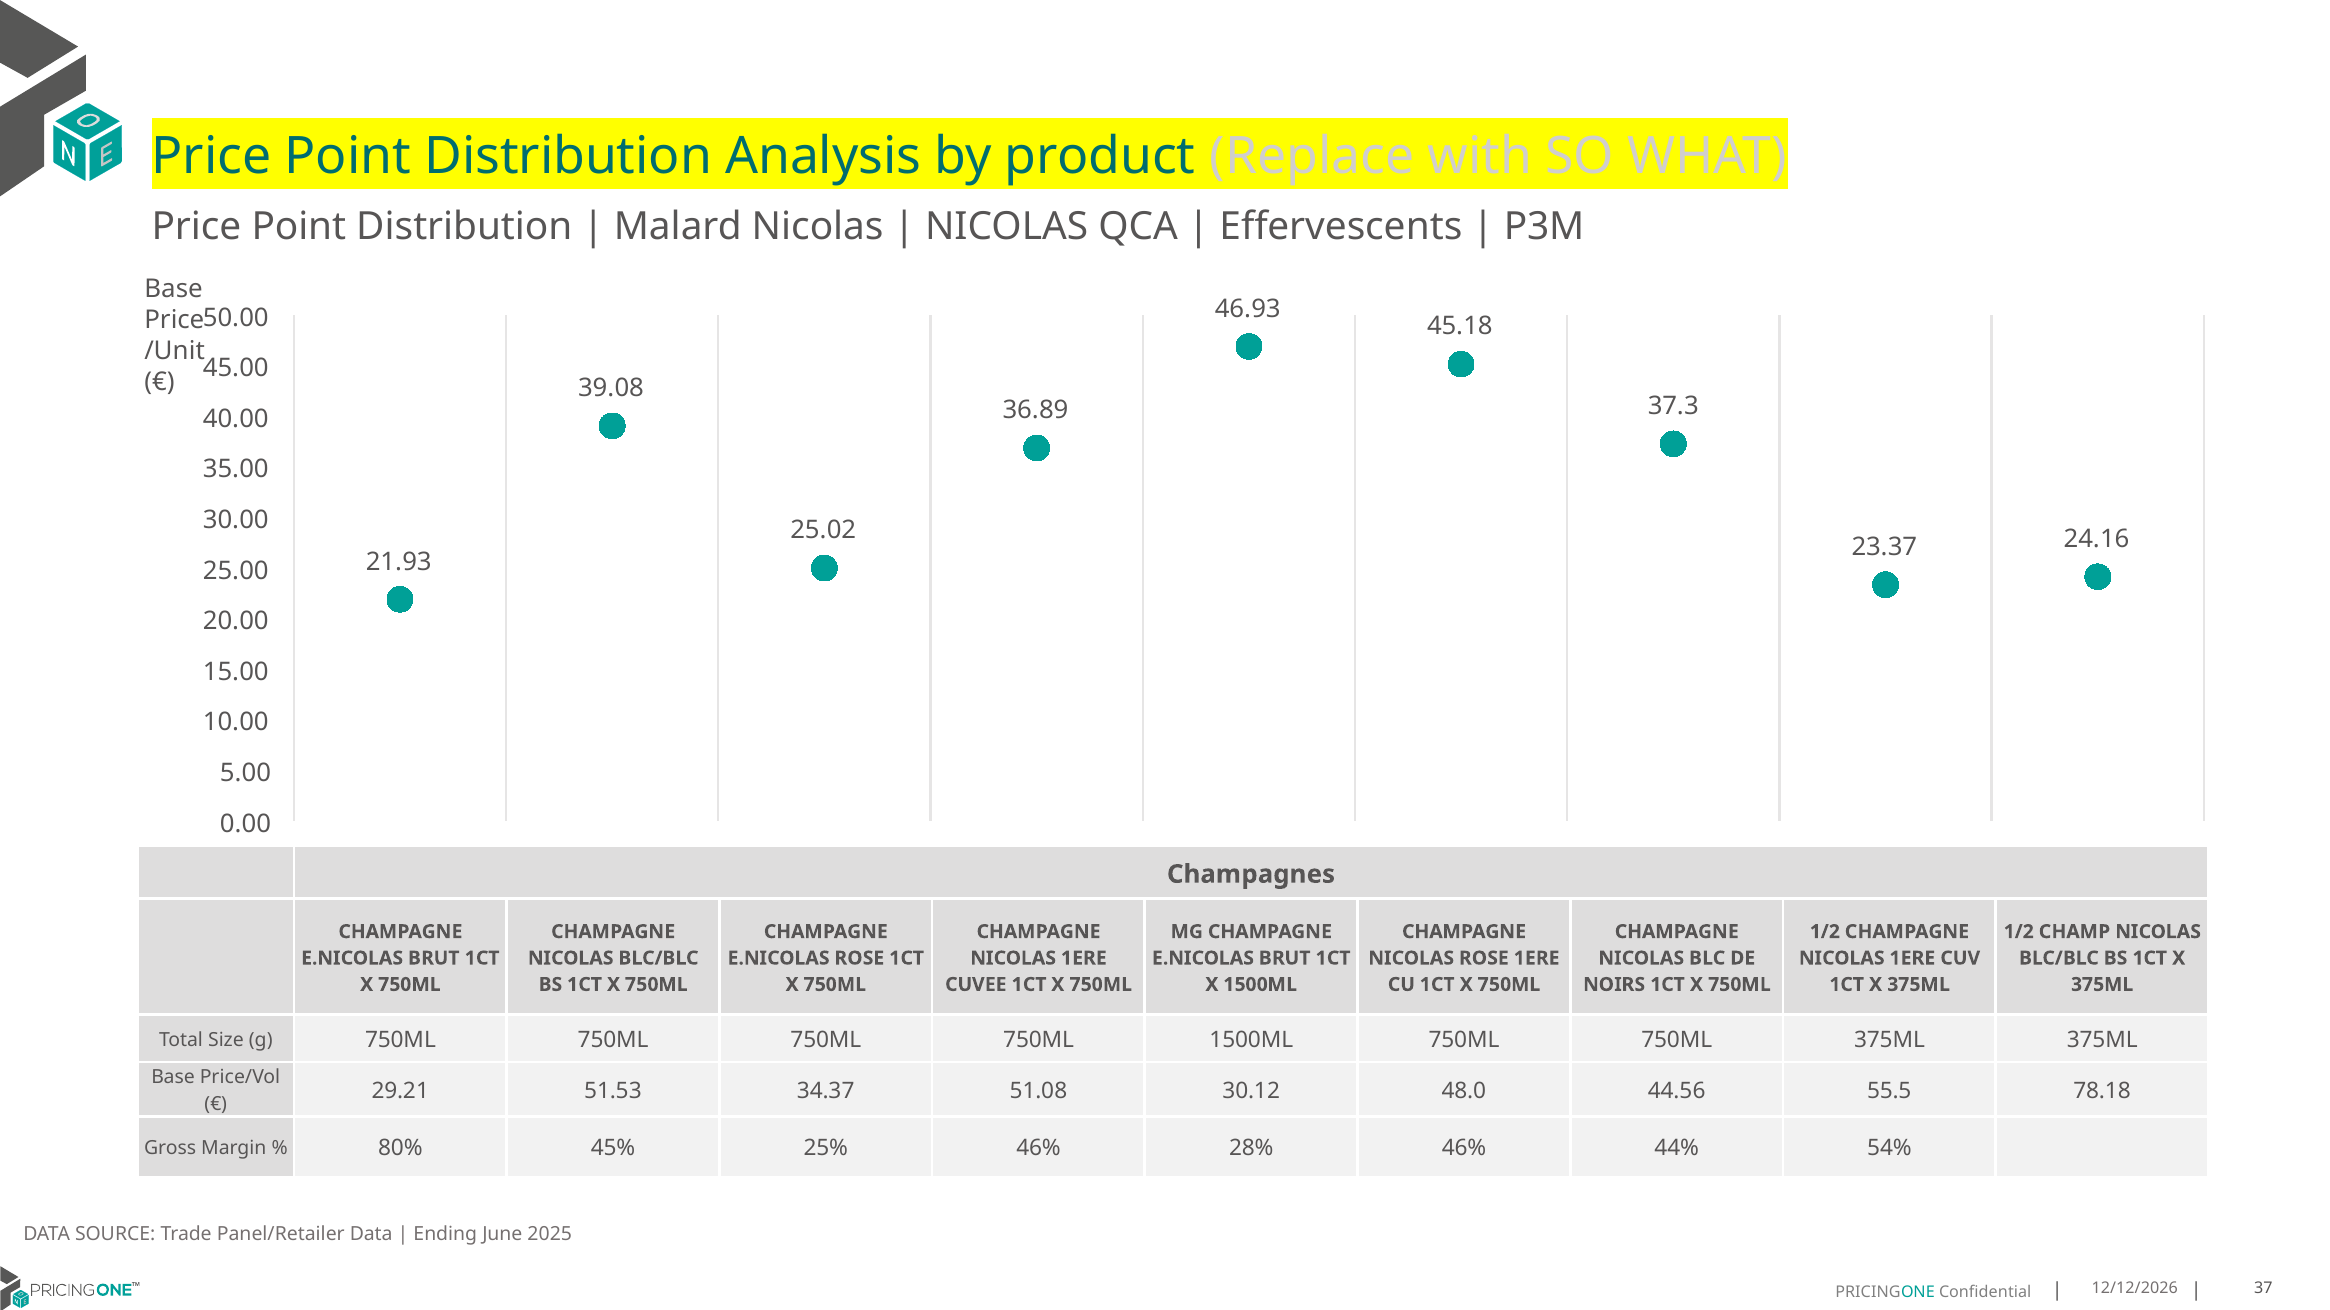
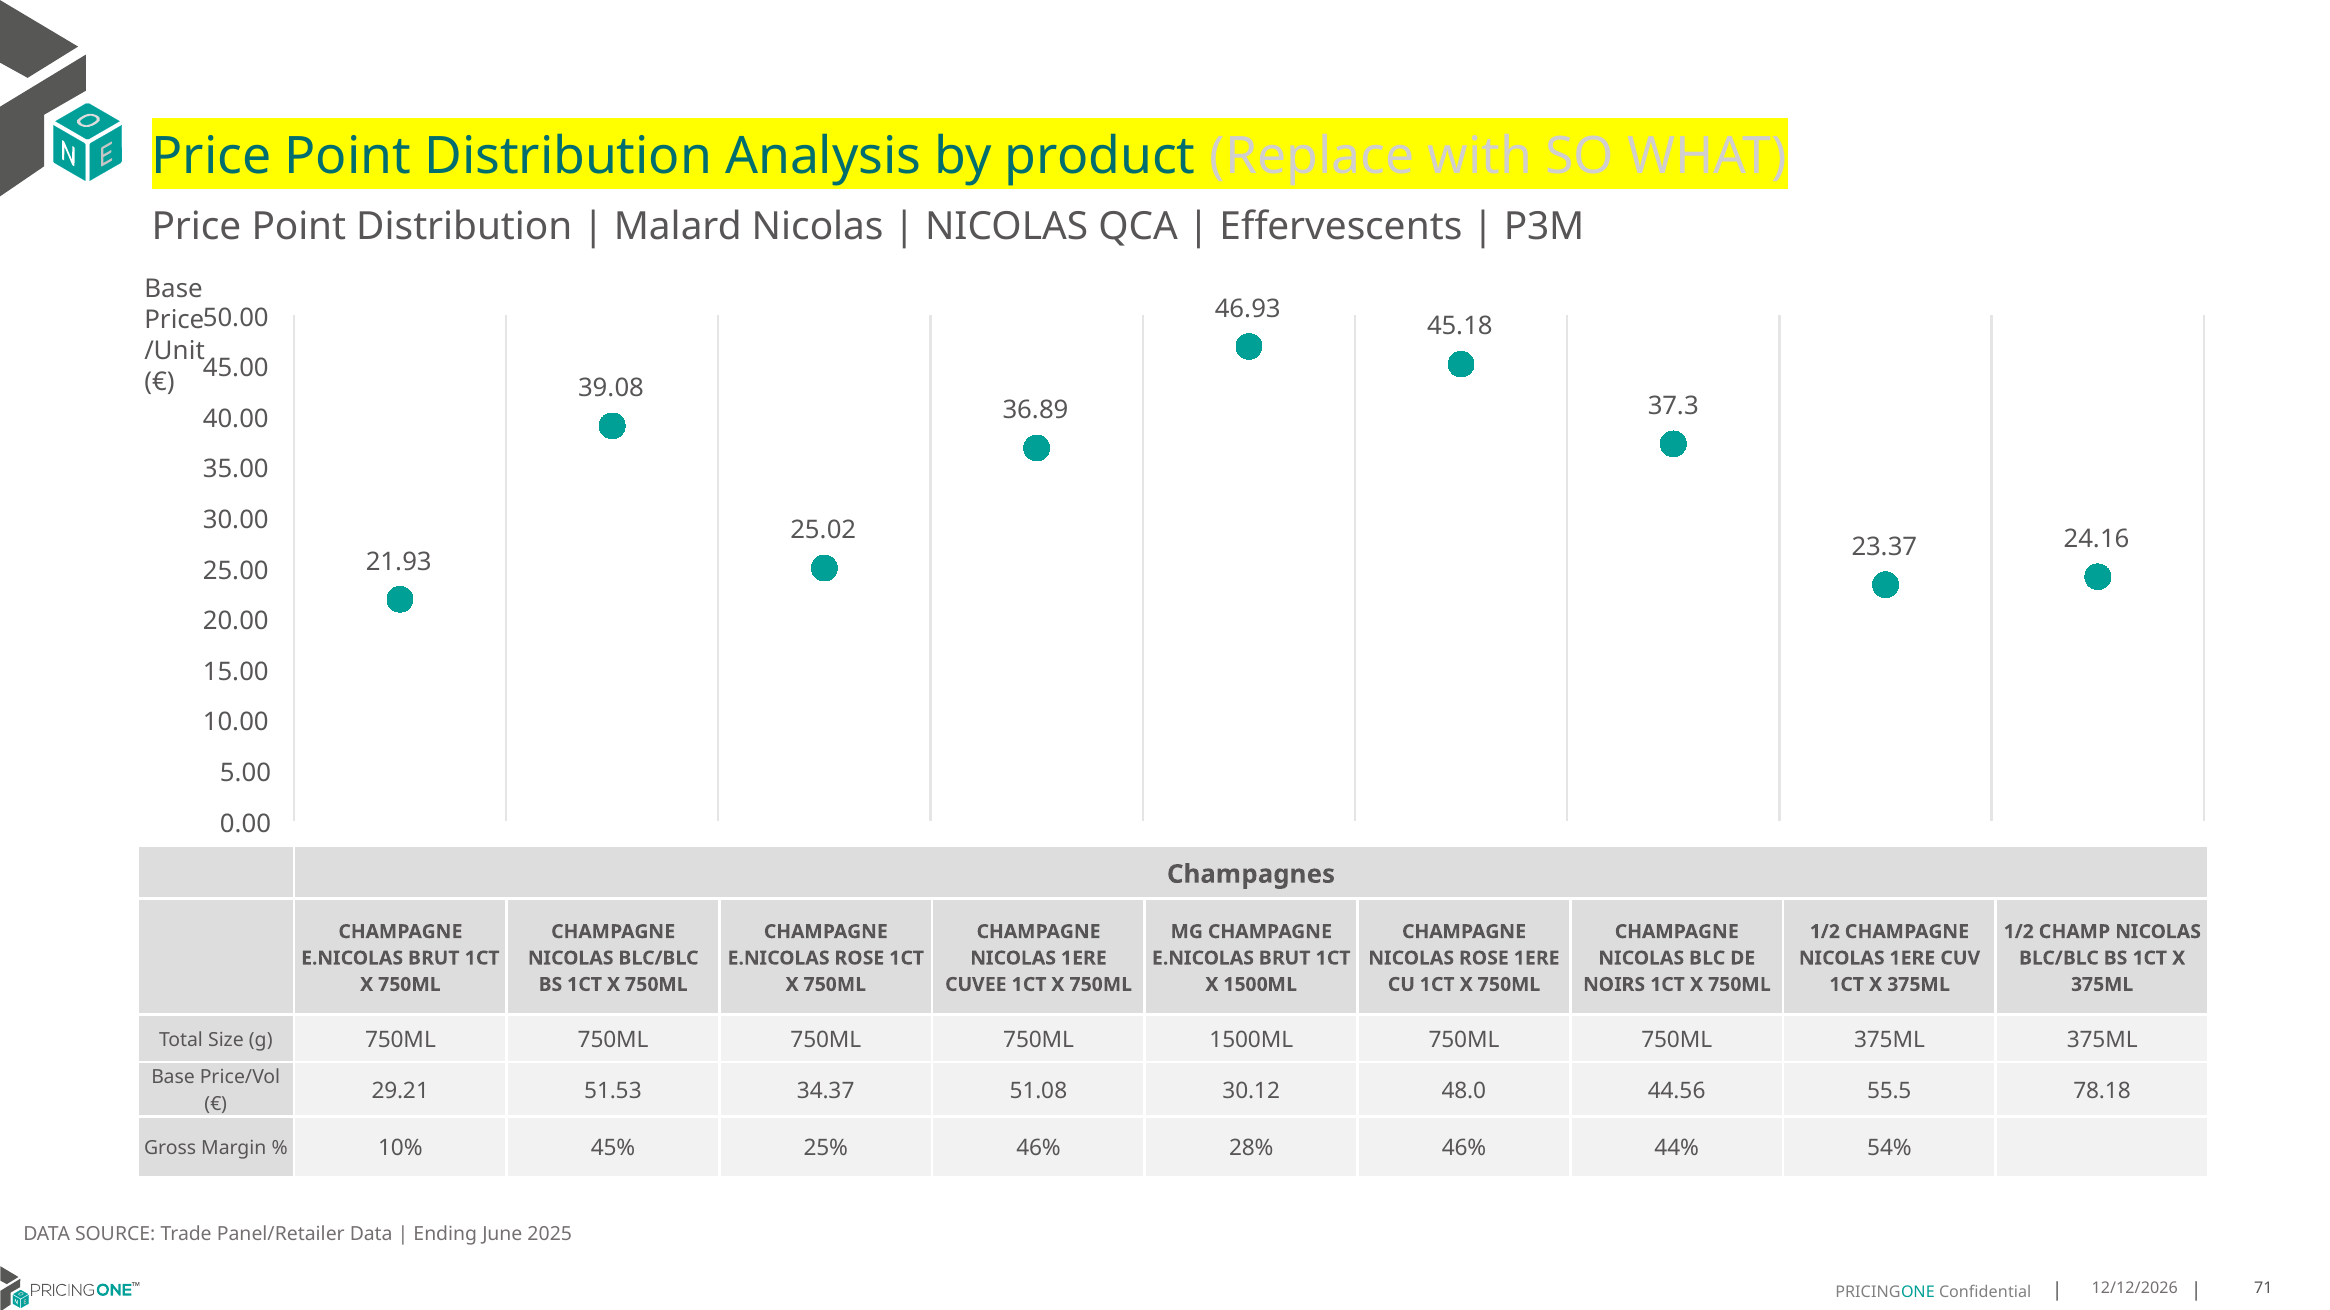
80%: 80% -> 10% (400, 1149)
37: 37 -> 71 (2263, 1289)
